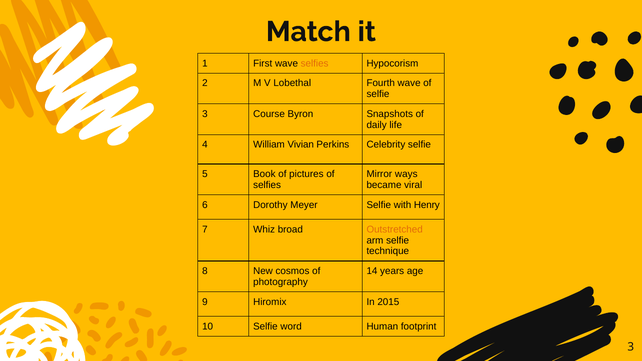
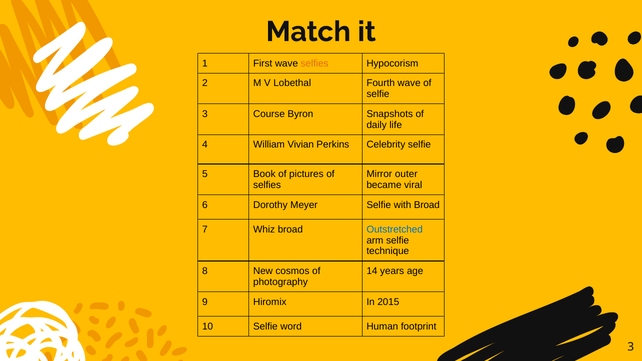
ways: ways -> outer (406, 174)
with Henry: Henry -> Broad (427, 205)
Outstretched colour: orange -> blue (395, 229)
